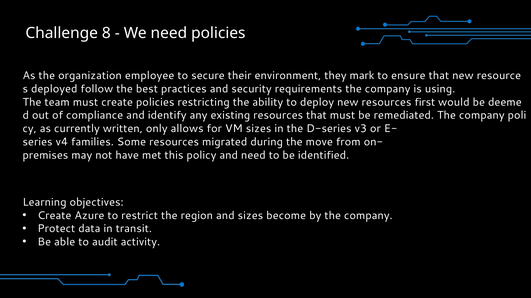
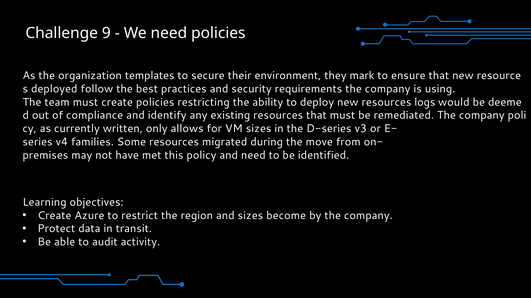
8: 8 -> 9 (106, 33)
employee: employee -> templates (150, 76)
first: first -> logs (425, 102)
